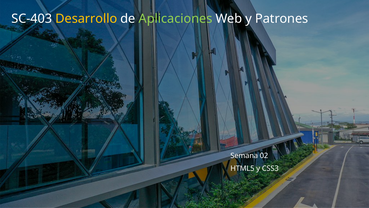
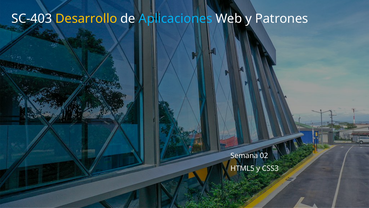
Aplicaciones colour: light green -> light blue (176, 19)
